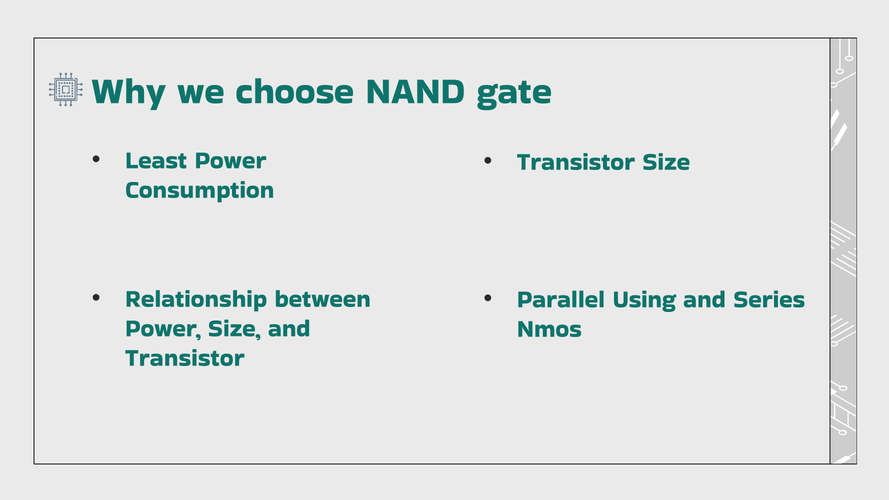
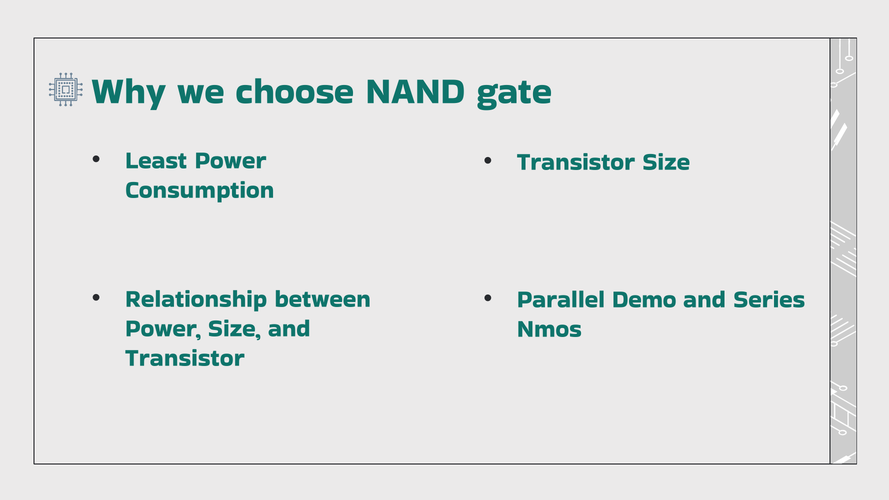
Using: Using -> Demo (644, 299)
